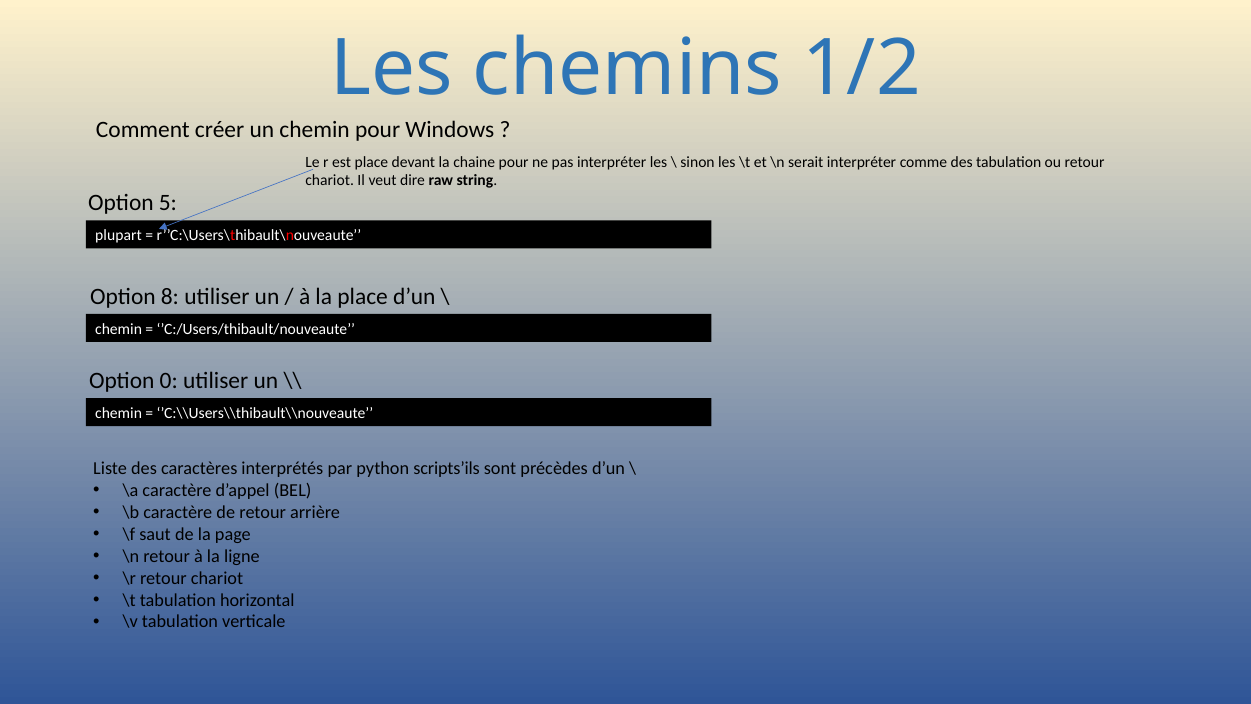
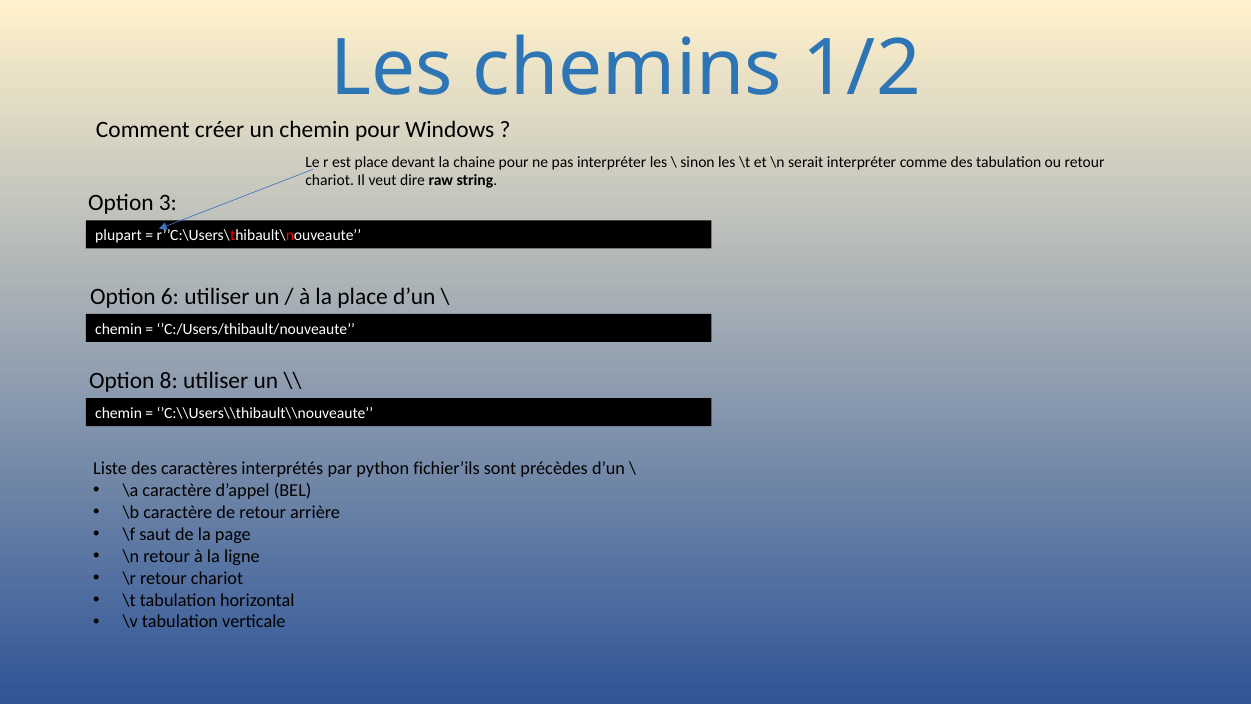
5: 5 -> 3 (168, 203)
8: 8 -> 6 (170, 296)
0: 0 -> 8 (169, 380)
scripts’ils: scripts’ils -> fichier’ils (447, 468)
